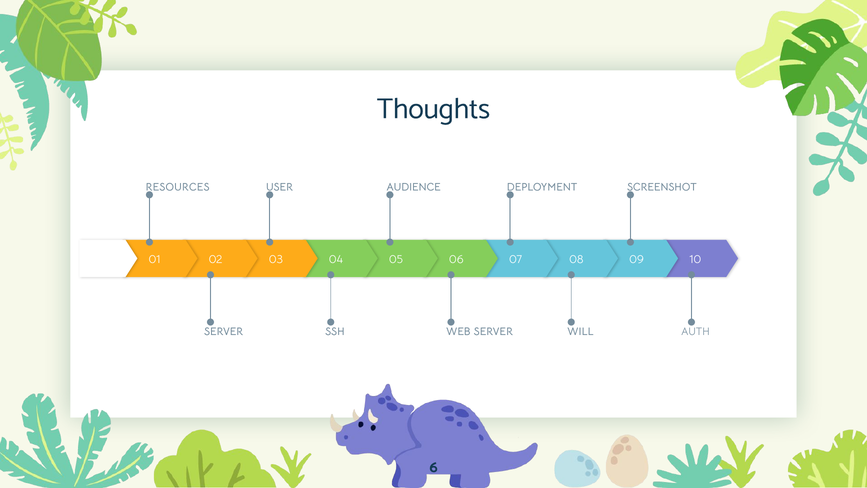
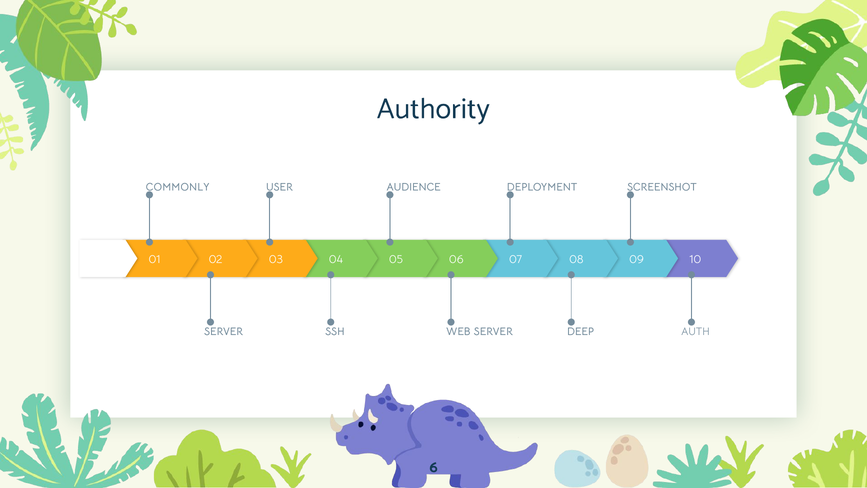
Thoughts: Thoughts -> Authority (433, 109)
RESOURCES: RESOURCES -> COMMONLY (178, 187)
WILL: WILL -> DEEP (581, 331)
